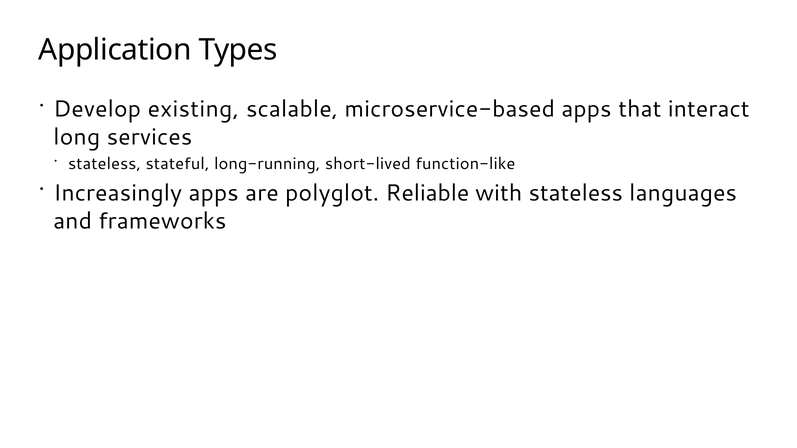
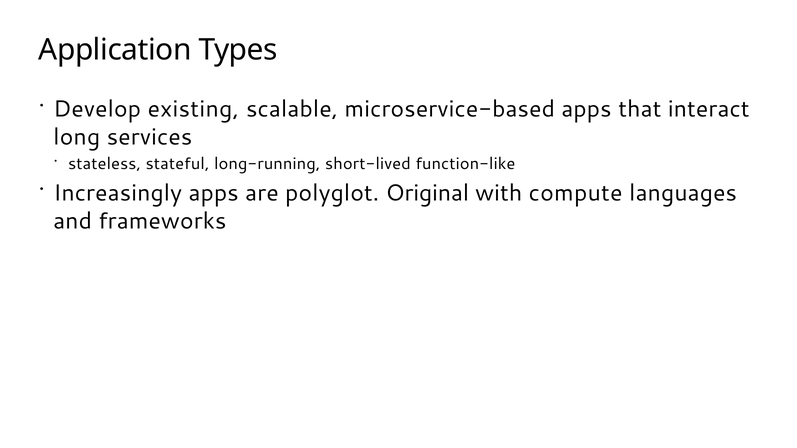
Reliable: Reliable -> Original (427, 193)
with stateless: stateless -> compute (576, 193)
